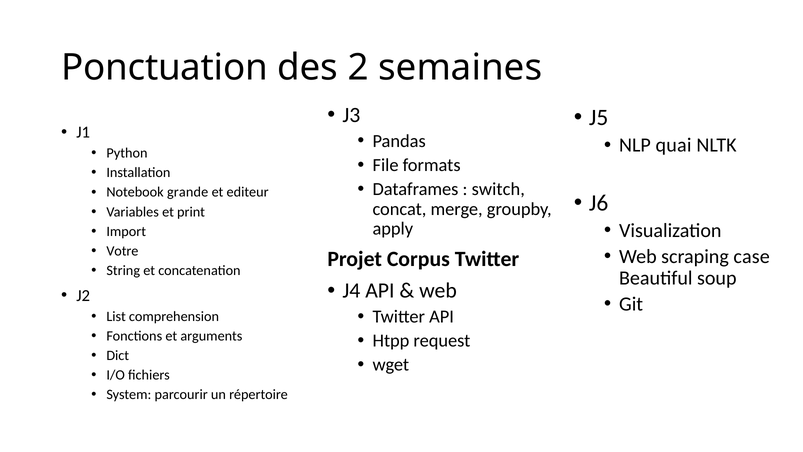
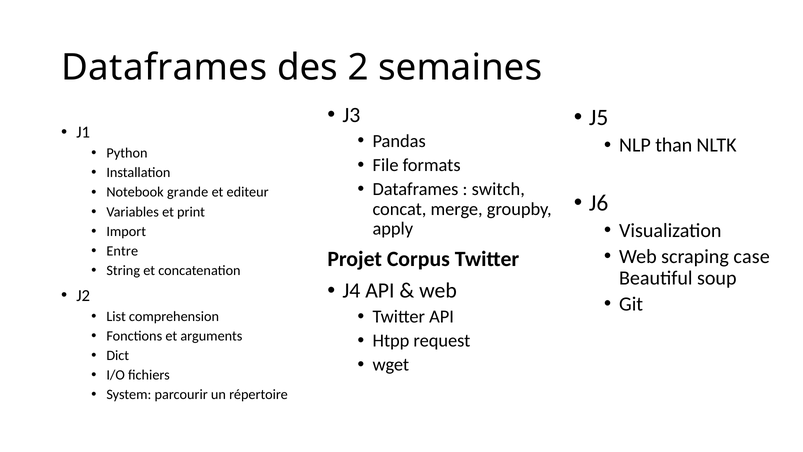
Ponctuation: Ponctuation -> Dataframes (164, 67)
quai: quai -> than (674, 145)
Votre: Votre -> Entre (122, 251)
